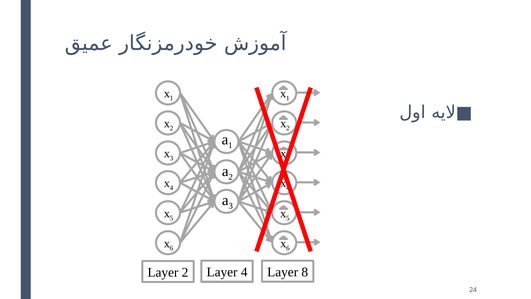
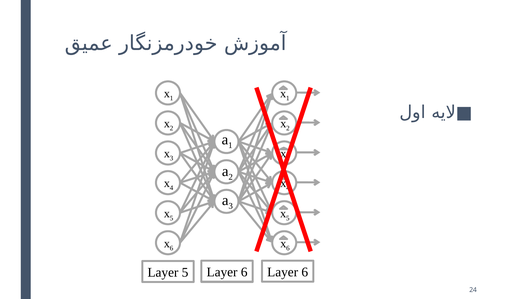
8: 8 -> 6 (305, 272)
Layer 2: 2 -> 5 (185, 272)
4: 4 -> 6 (244, 272)
